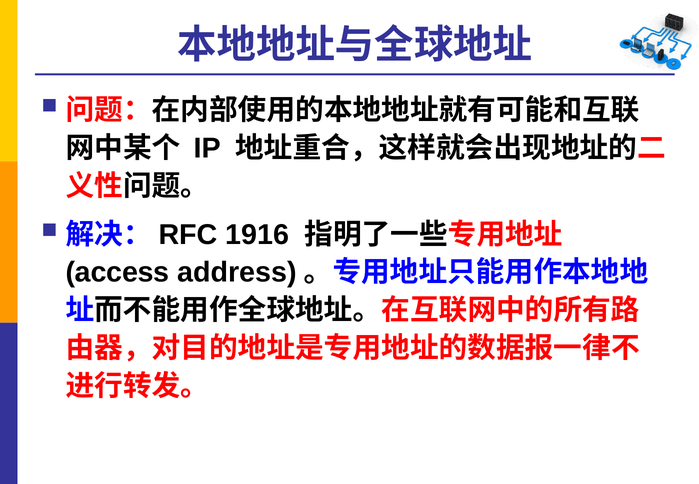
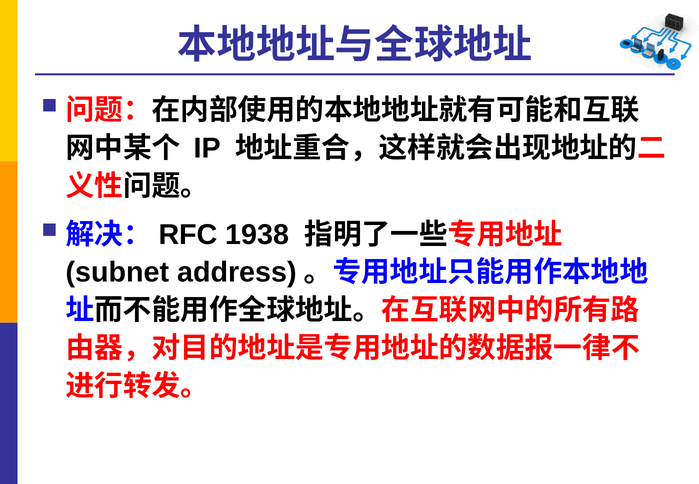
1916: 1916 -> 1938 (257, 235)
access: access -> subnet (117, 272)
